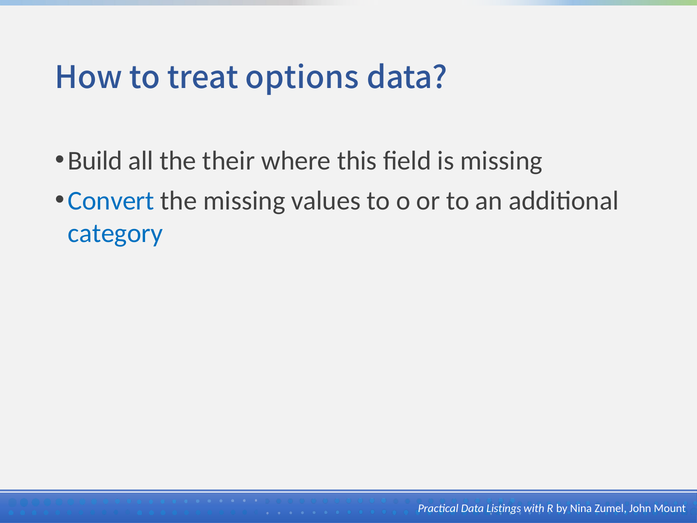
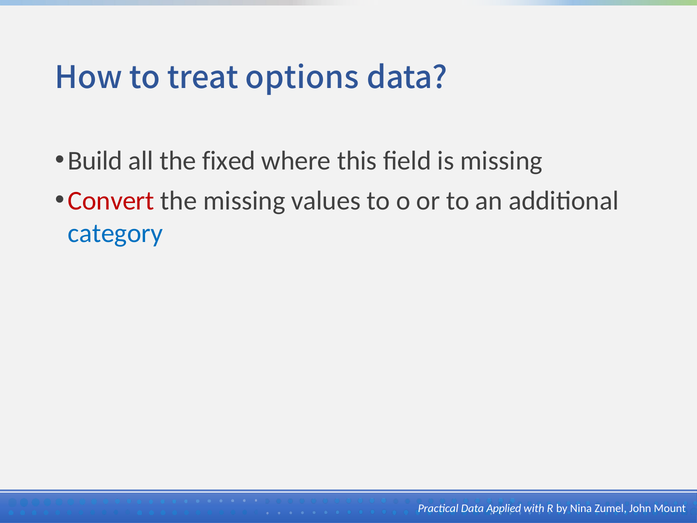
their: their -> fixed (229, 161)
Convert colour: blue -> red (111, 200)
Listings: Listings -> Applied (504, 508)
